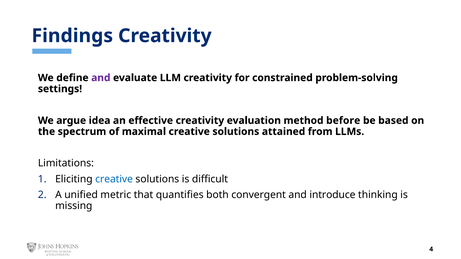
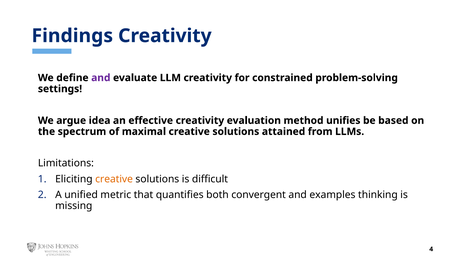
before: before -> unifies (343, 121)
creative colour: blue -> orange (114, 179)
introduce: introduce -> examples (332, 195)
